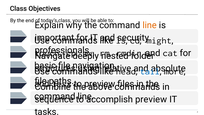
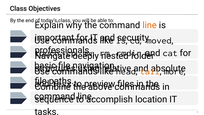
might: might -> moved (159, 40)
tail colour: blue -> orange (150, 71)
accomplish preview: preview -> location (151, 99)
